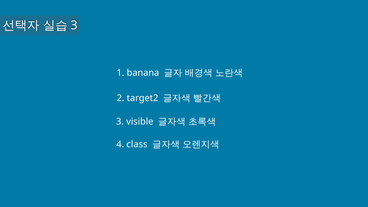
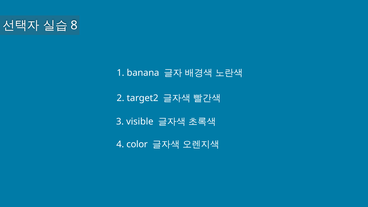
3: 3 -> 8 (74, 25)
class: class -> color (137, 144)
